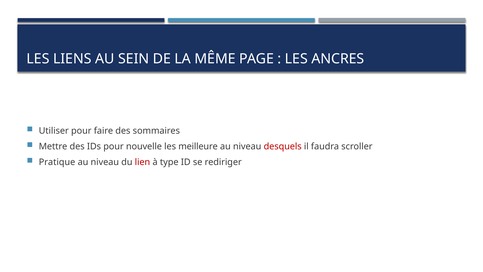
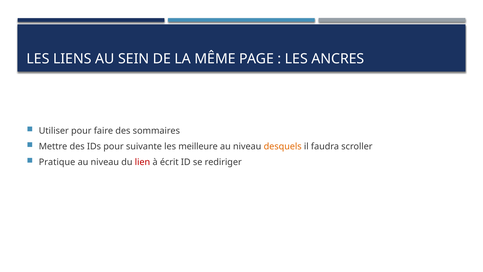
nouvelle: nouvelle -> suivante (144, 146)
desquels colour: red -> orange (283, 146)
type: type -> écrit (169, 162)
